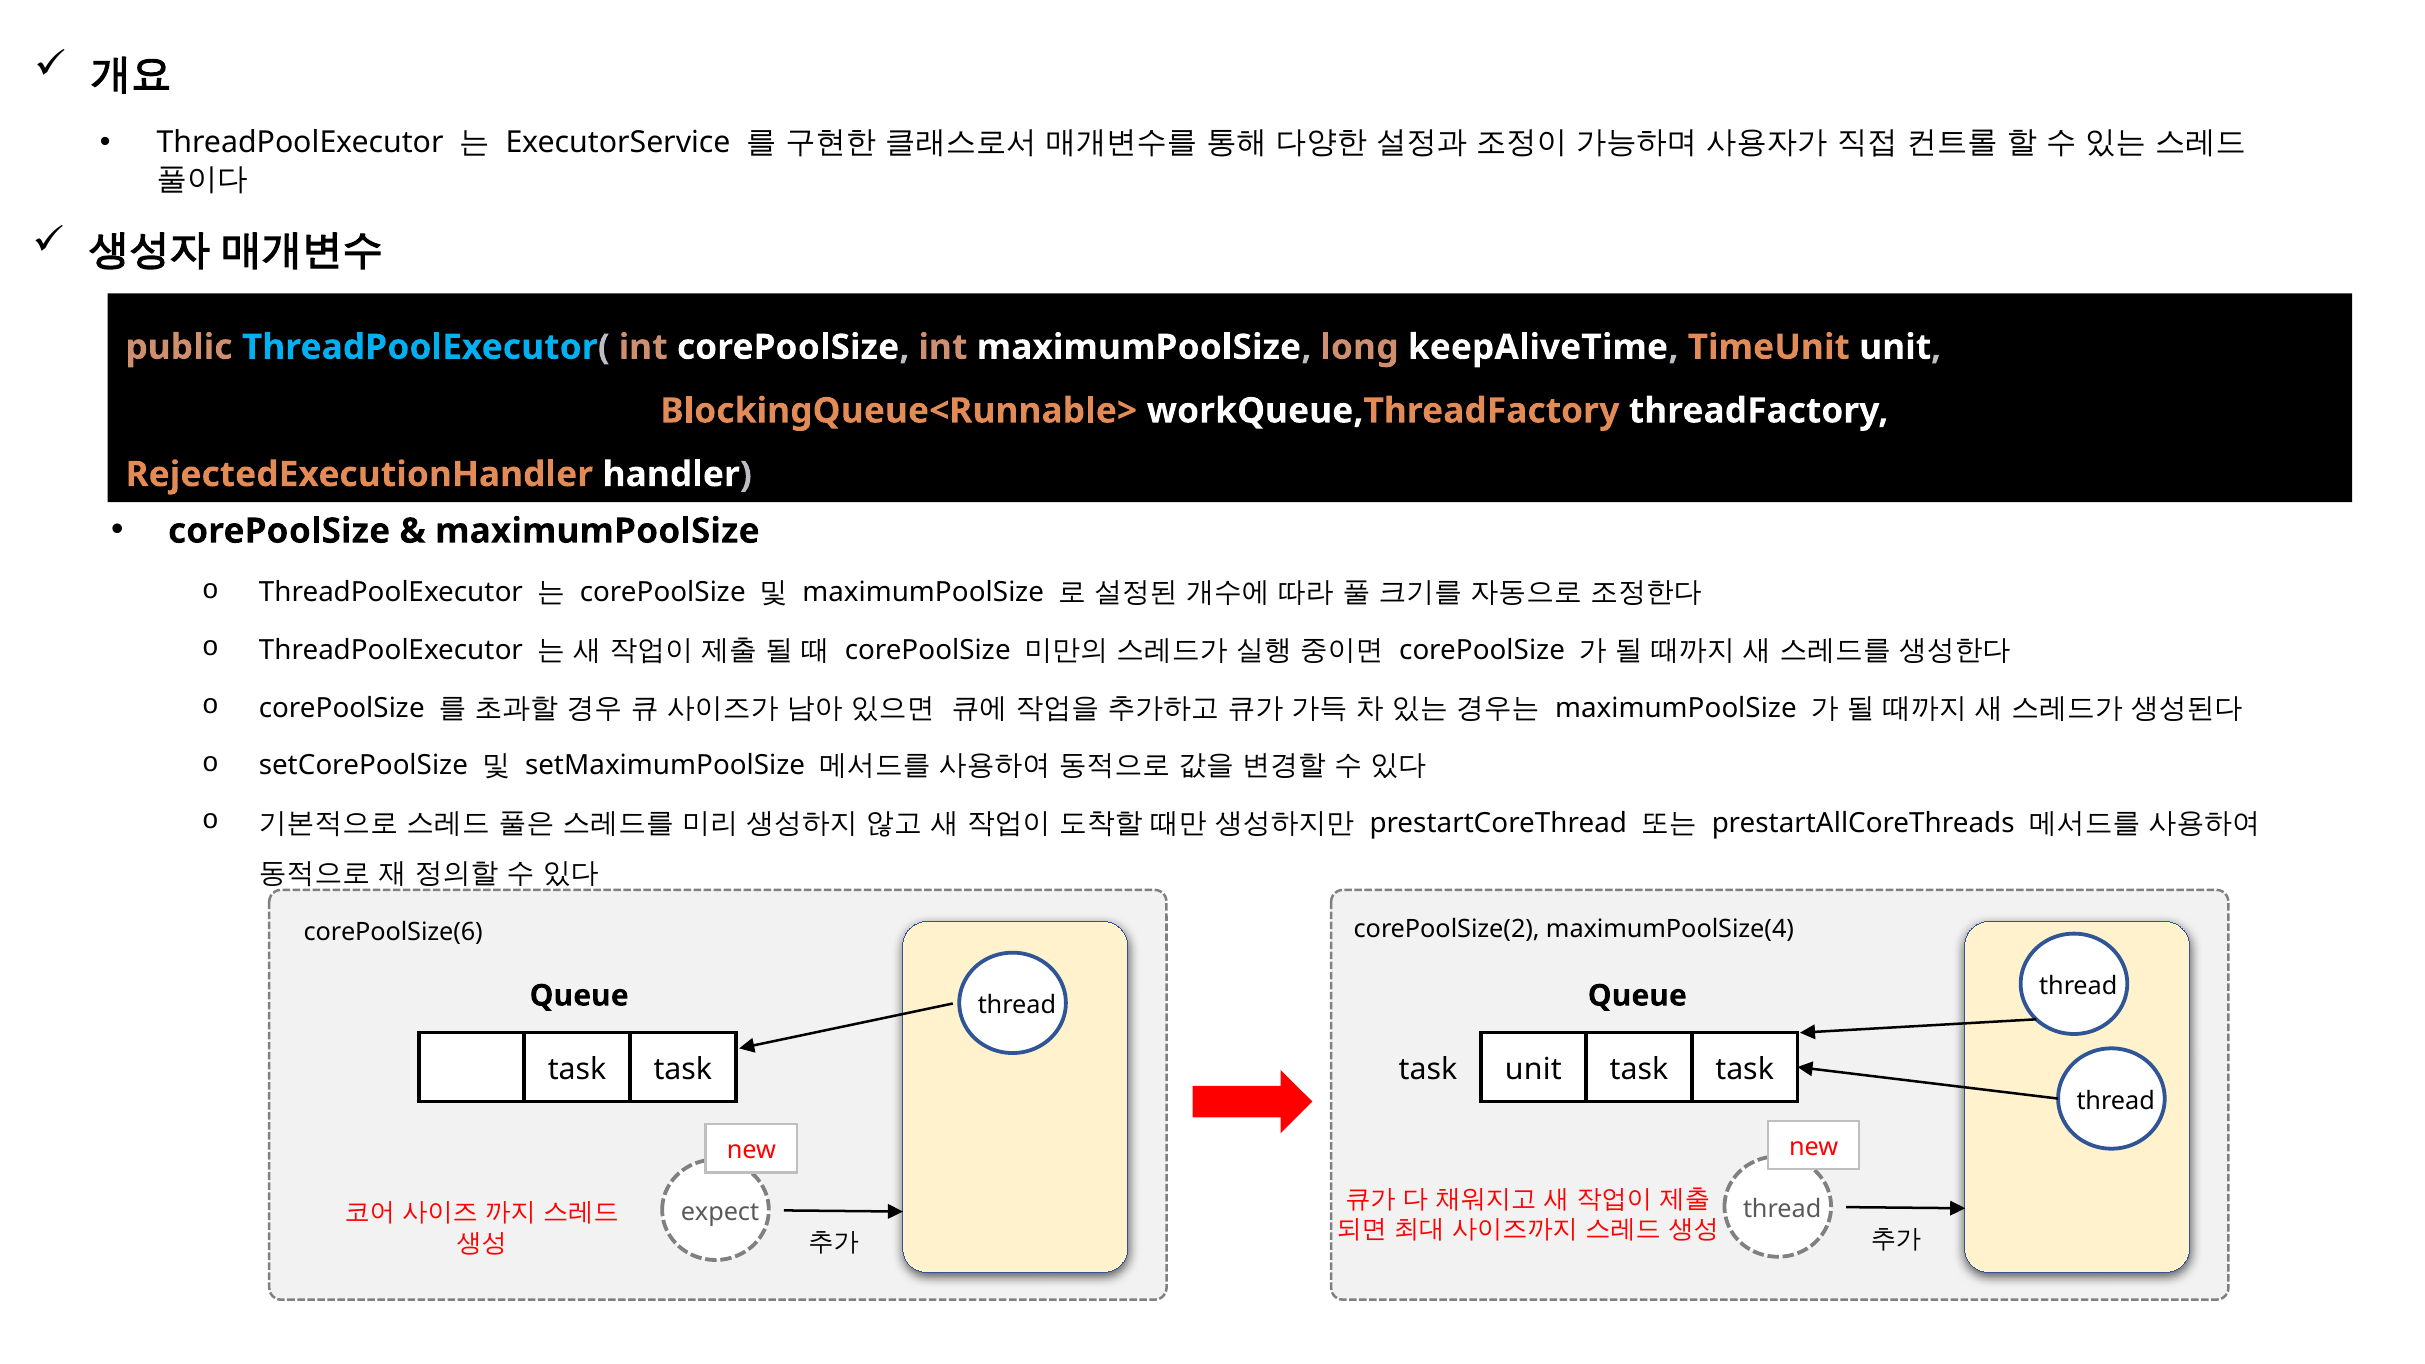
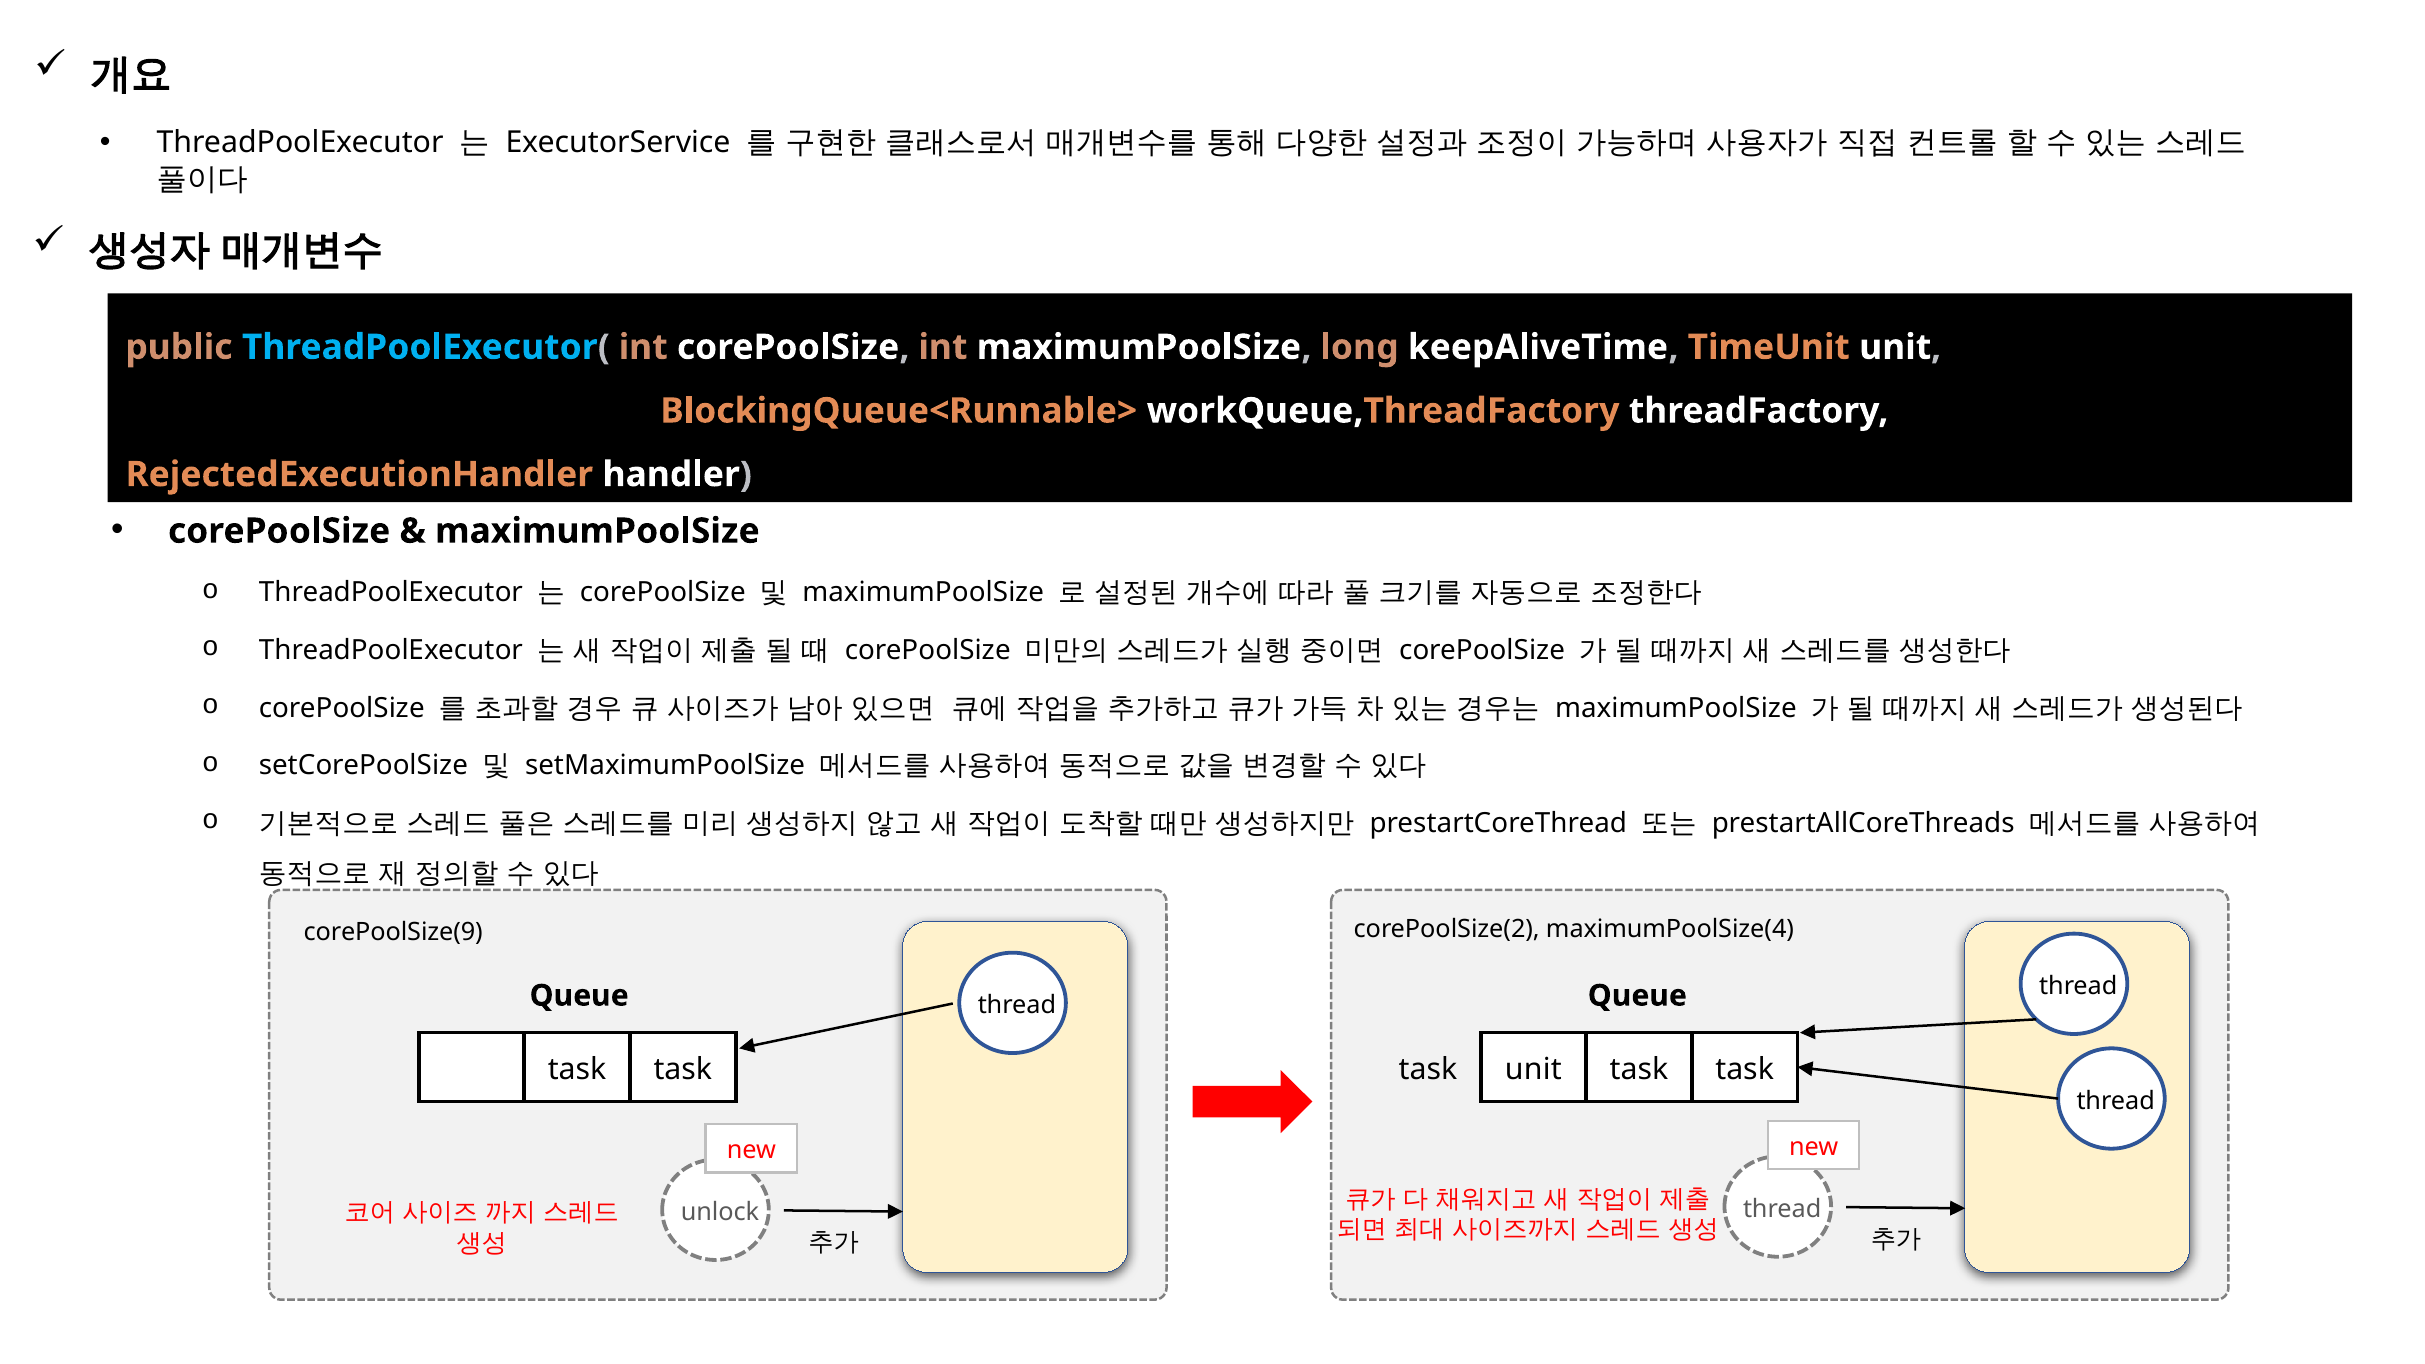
corePoolSize(6: corePoolSize(6 -> corePoolSize(9 (393, 932)
expect: expect -> unlock (720, 1212)
